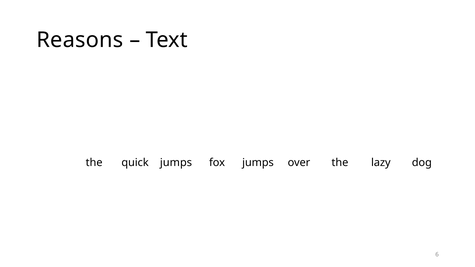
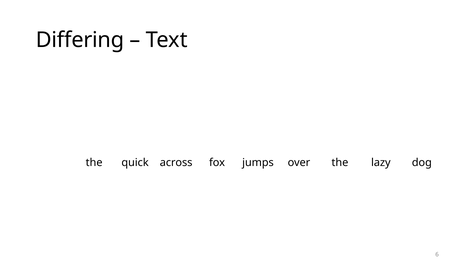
Reasons: Reasons -> Differing (80, 40)
quick jumps: jumps -> across (176, 163)
